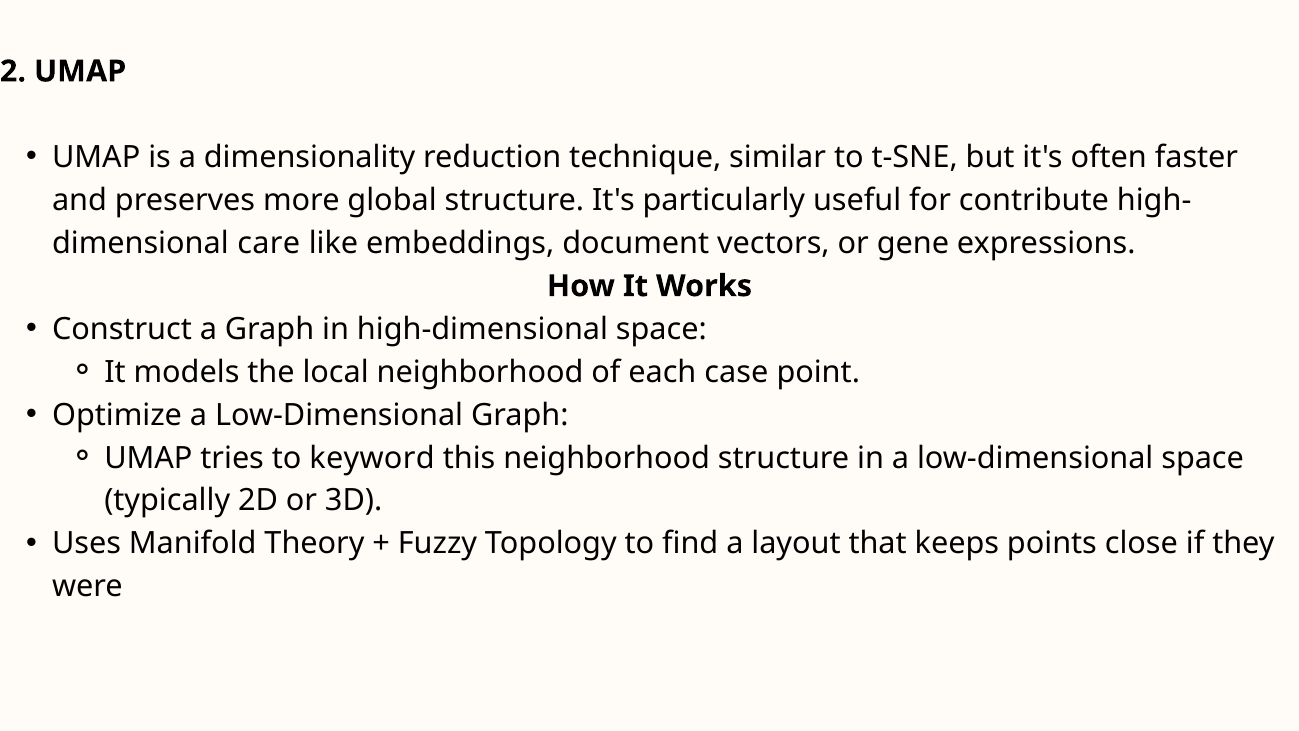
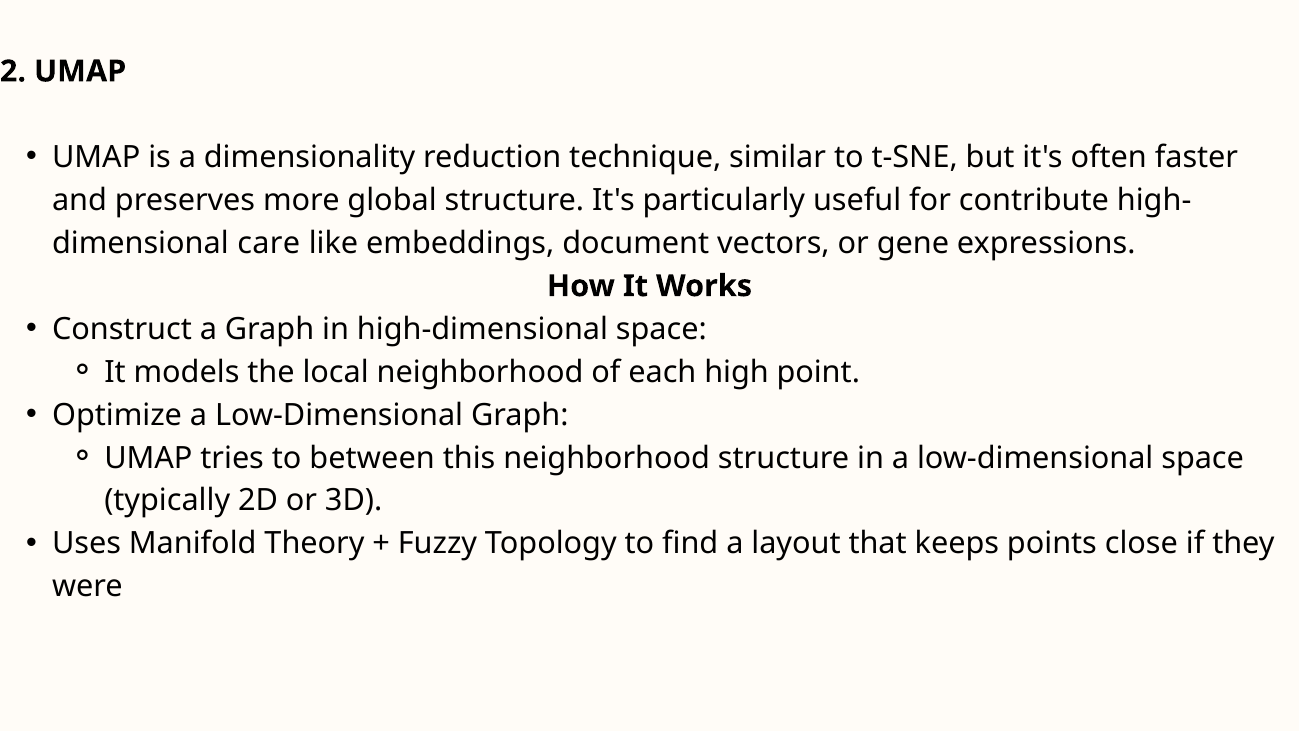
case: case -> high (737, 372)
keyword: keyword -> between (372, 458)
